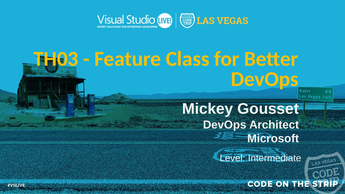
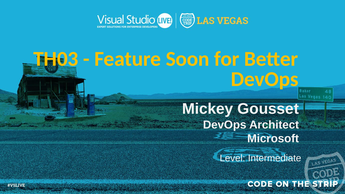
Class: Class -> Soon (188, 59)
